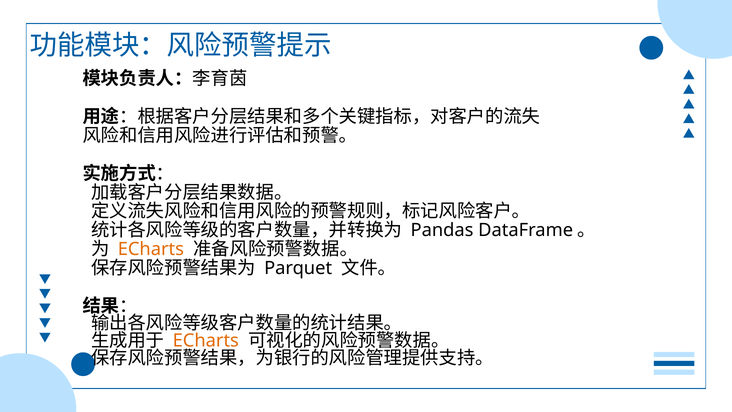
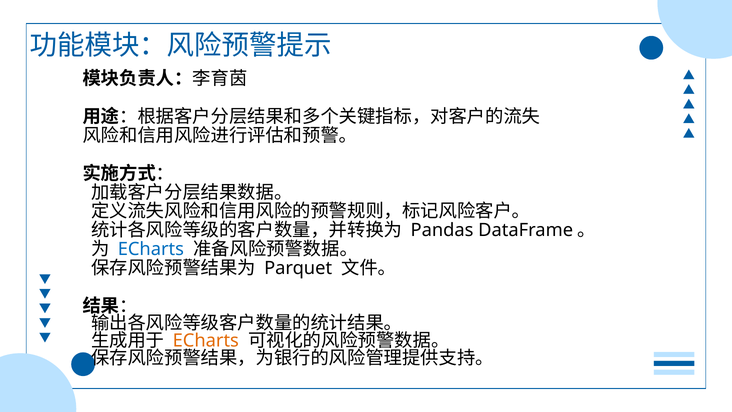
ECharts colour: orange -> blue (151, 249)
